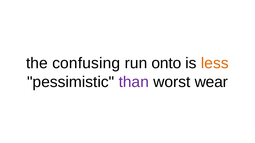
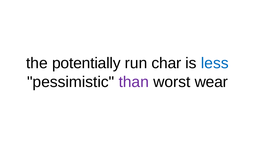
confusing: confusing -> potentially (86, 63)
onto: onto -> char (166, 63)
less colour: orange -> blue (215, 63)
